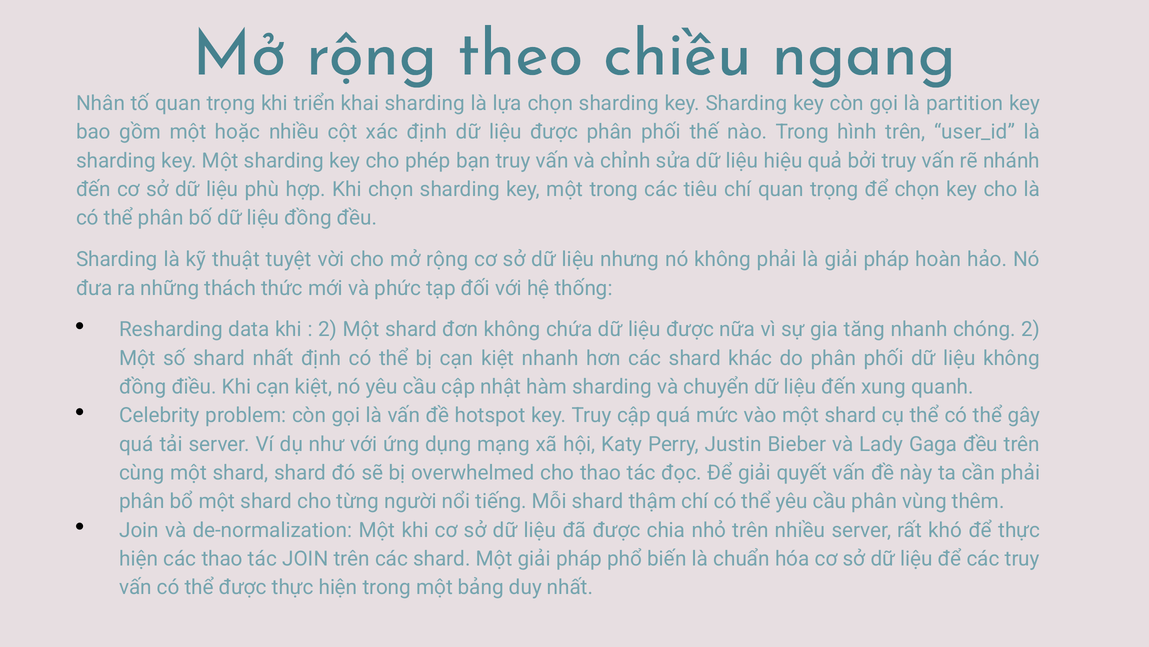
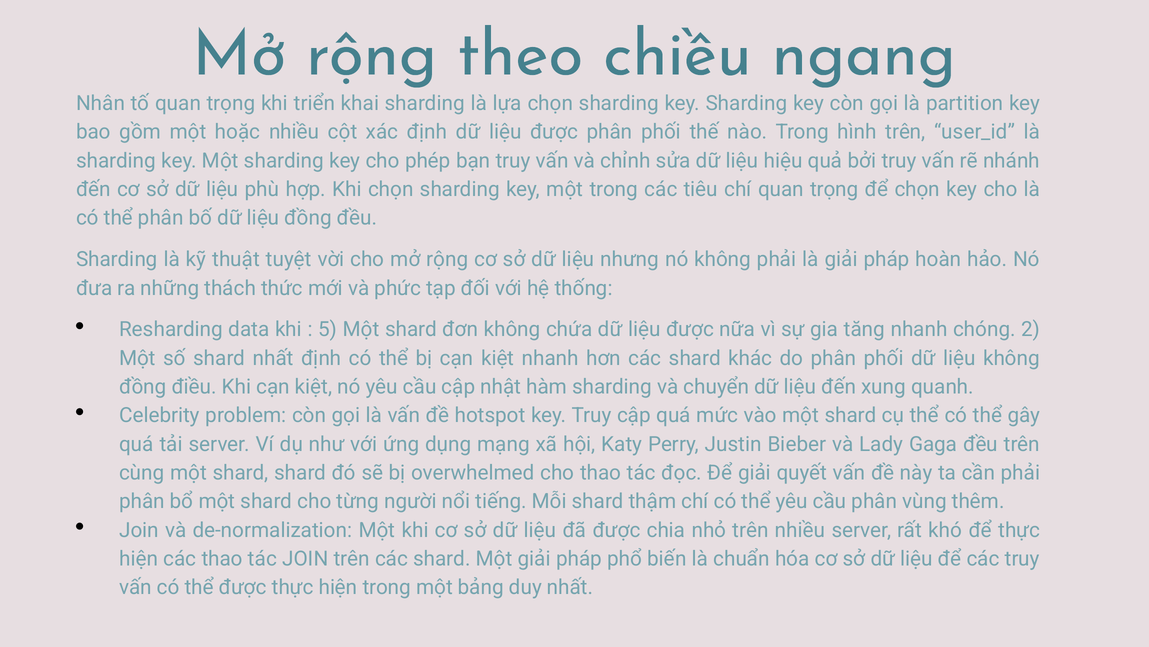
2: 2 -> 5 (328, 329)
